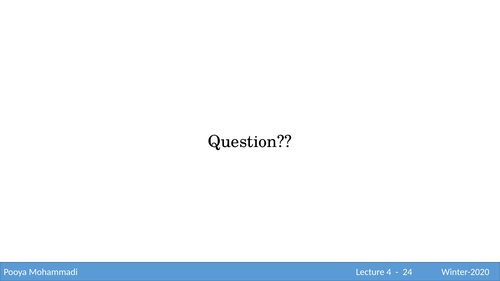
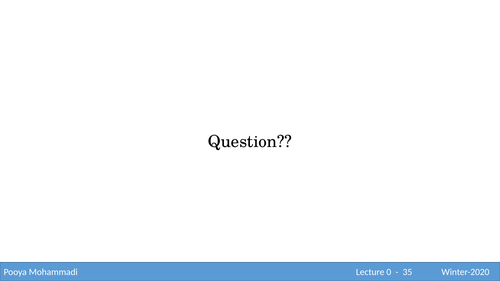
4: 4 -> 0 (389, 272)
24: 24 -> 35 (407, 272)
